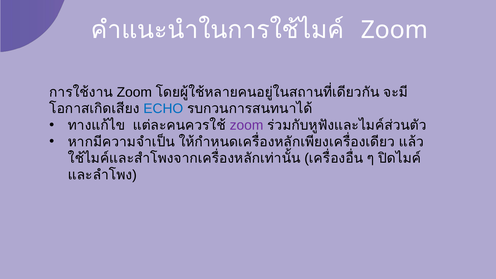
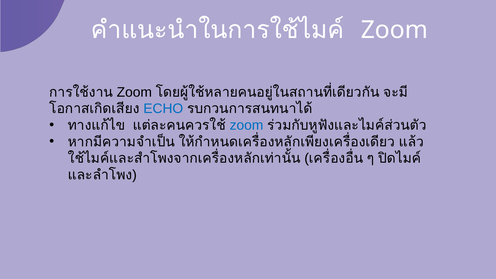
zoom colour: purple -> blue (247, 125)
